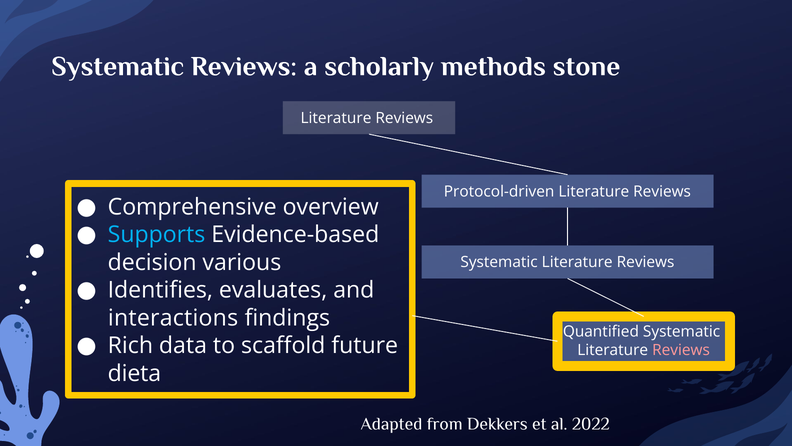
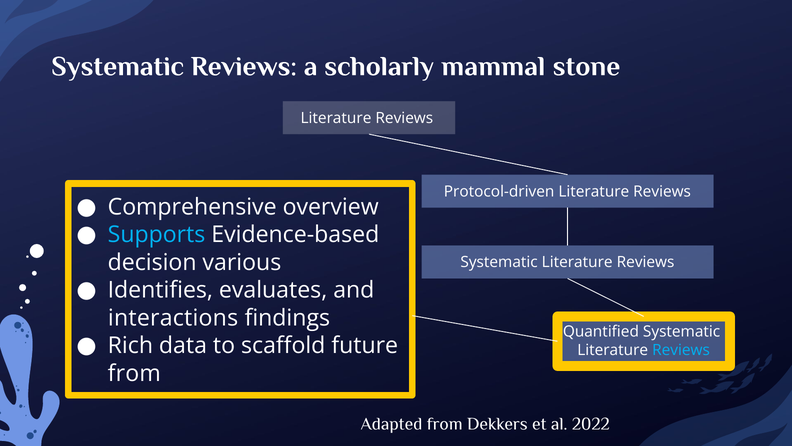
methods: methods -> mammal (493, 66)
Reviews colour: pink -> light blue (681, 350)
dieta: dieta -> from (134, 373)
